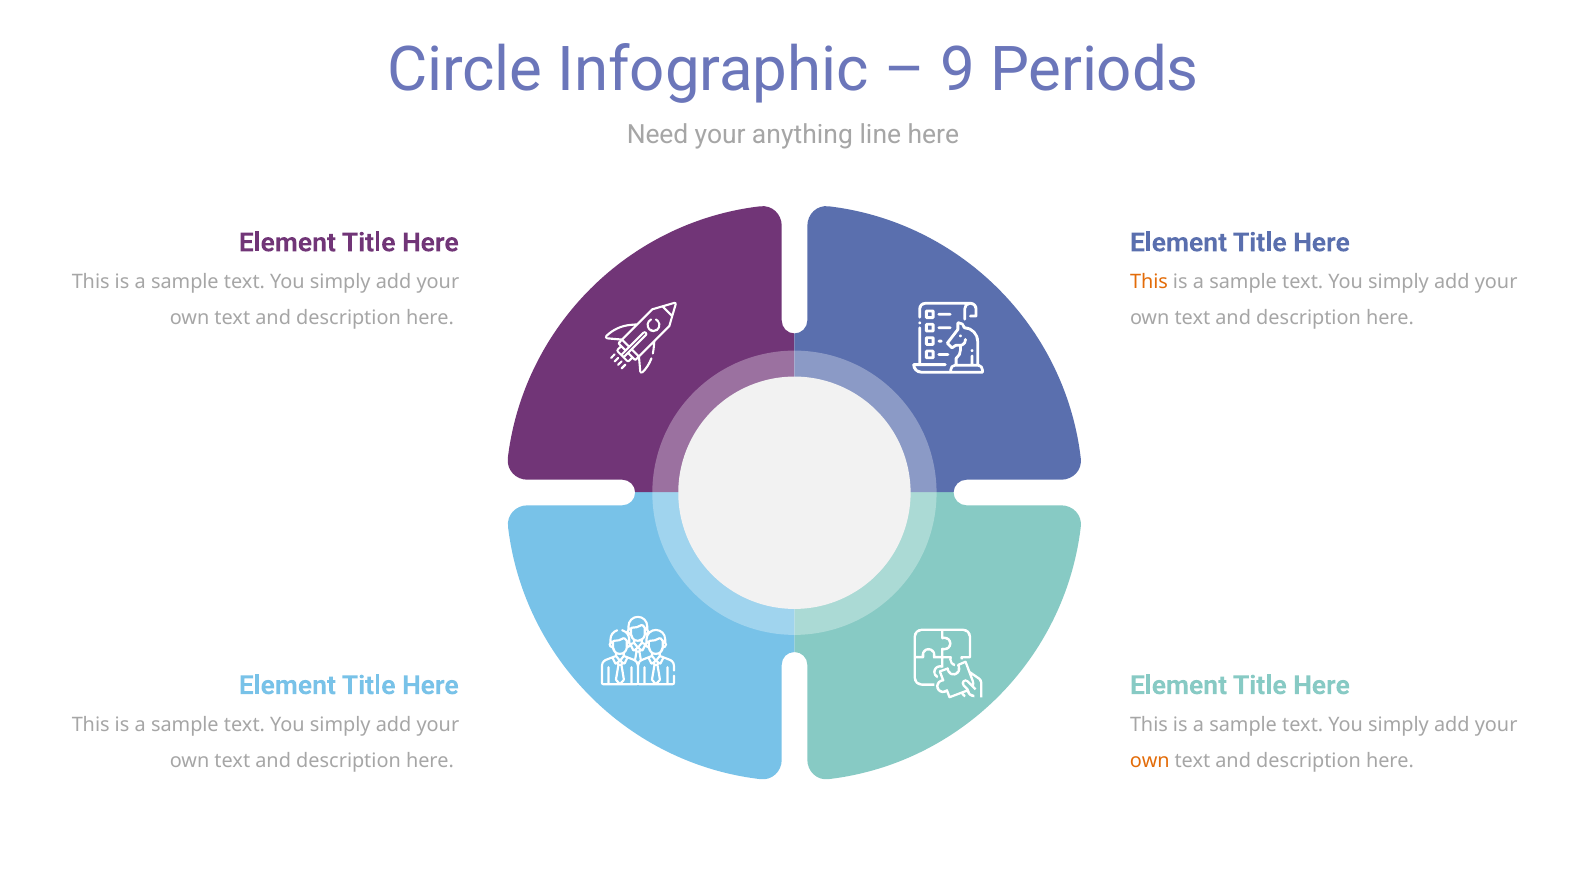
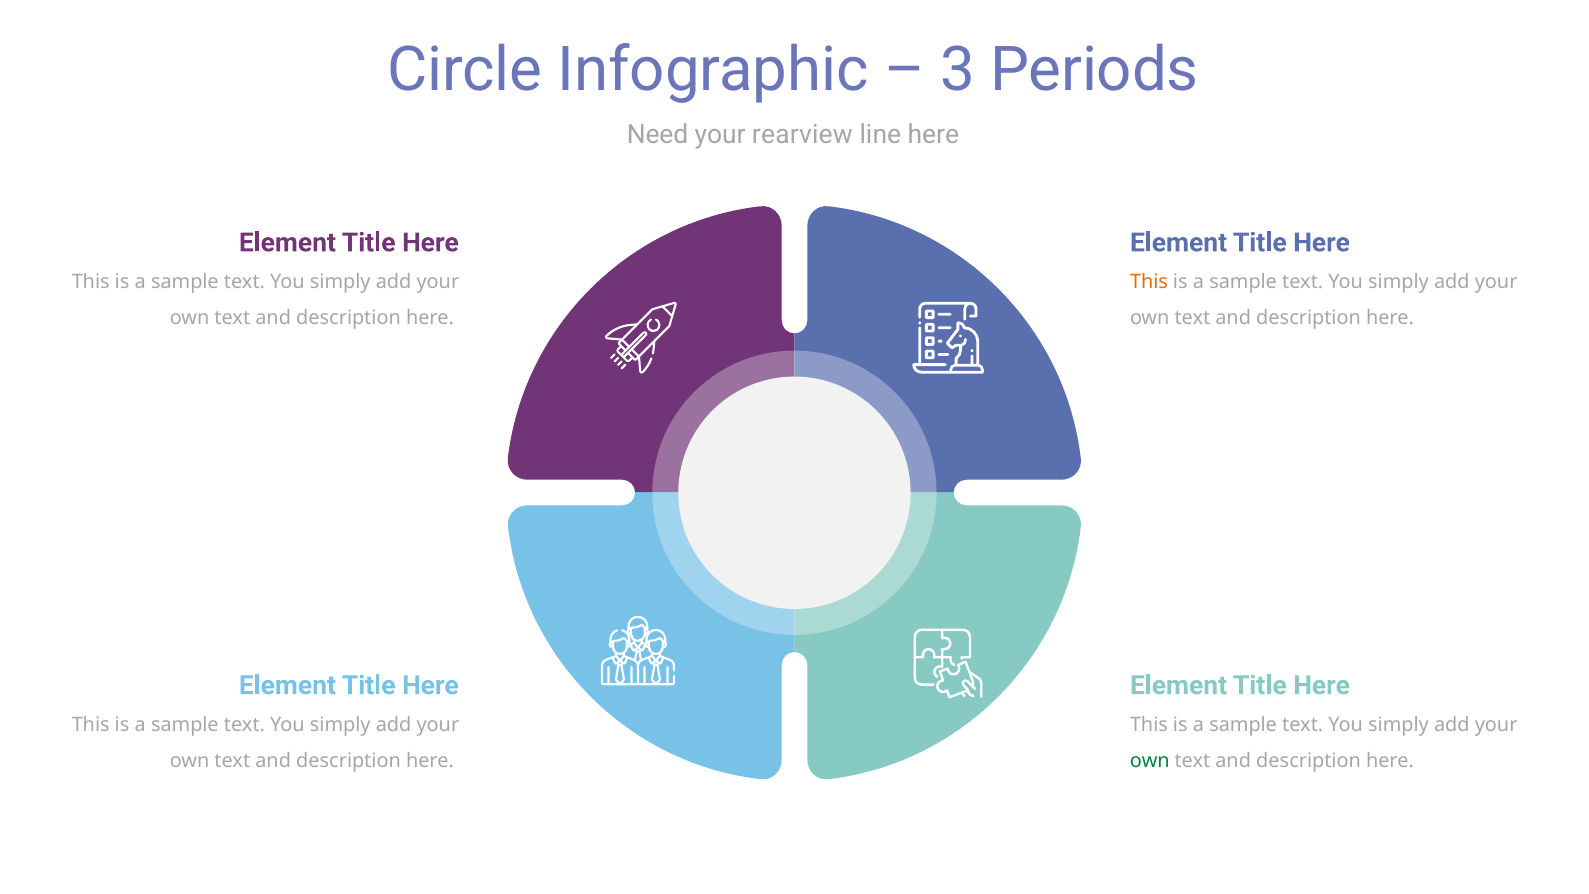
9: 9 -> 3 (957, 70)
anything: anything -> rearview (802, 134)
own colour: orange -> green (1150, 760)
